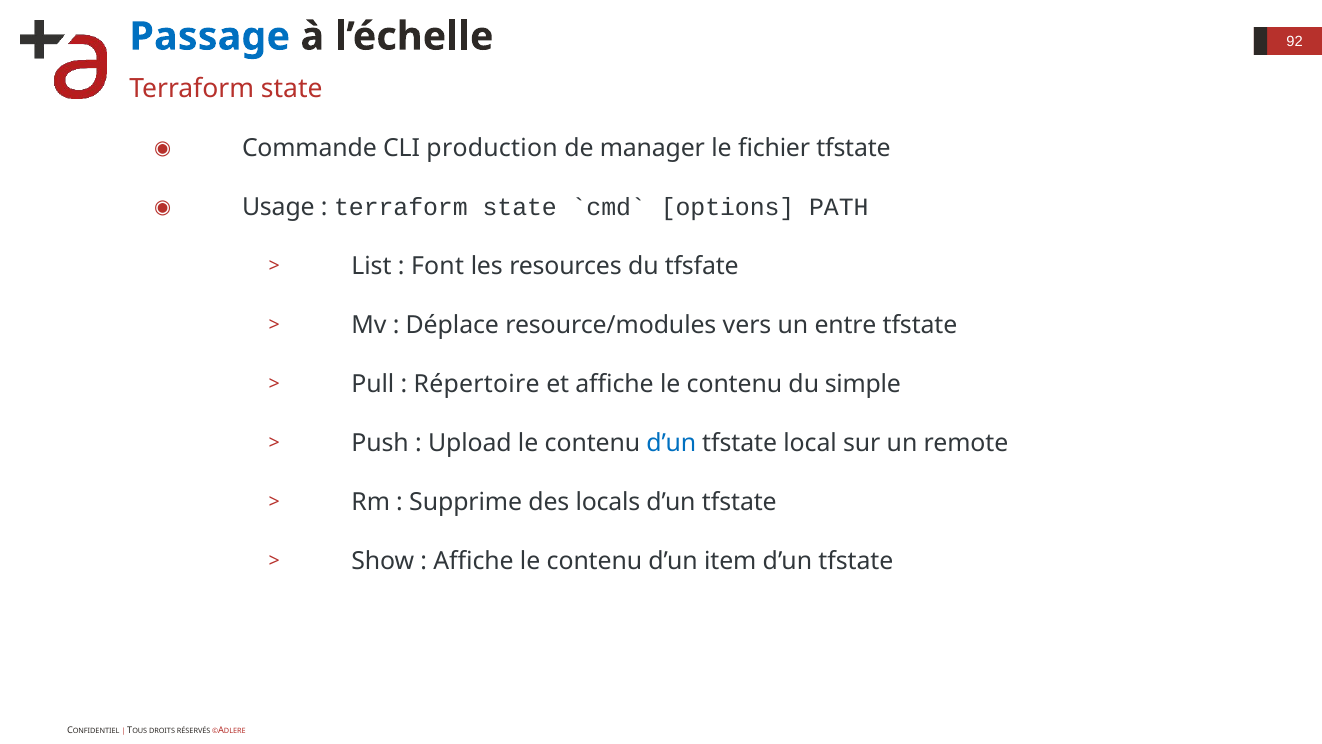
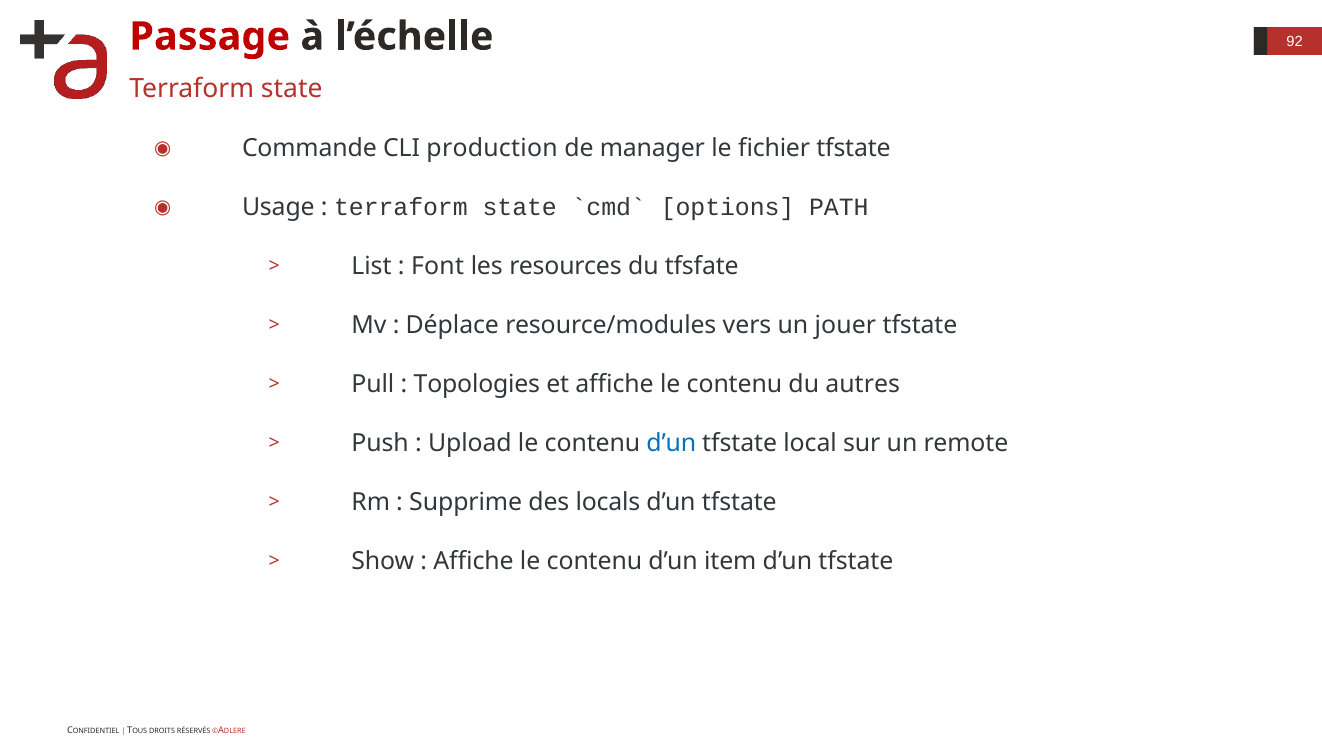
Passage colour: blue -> red (210, 37)
entre: entre -> jouer (845, 326)
Répertoire: Répertoire -> Topologies (477, 385)
simple: simple -> autres (863, 385)
